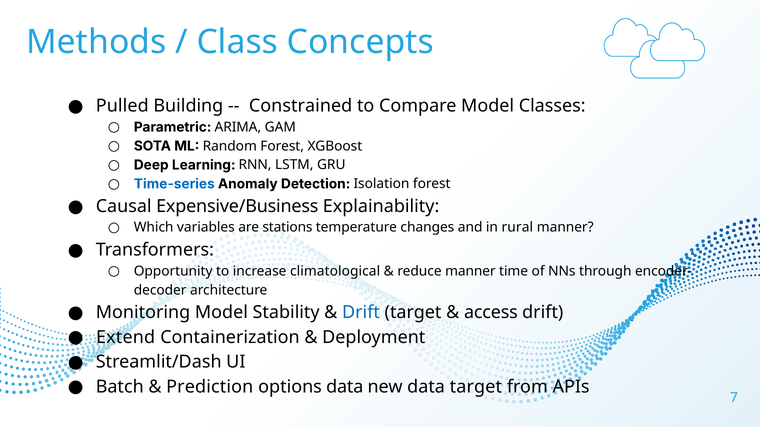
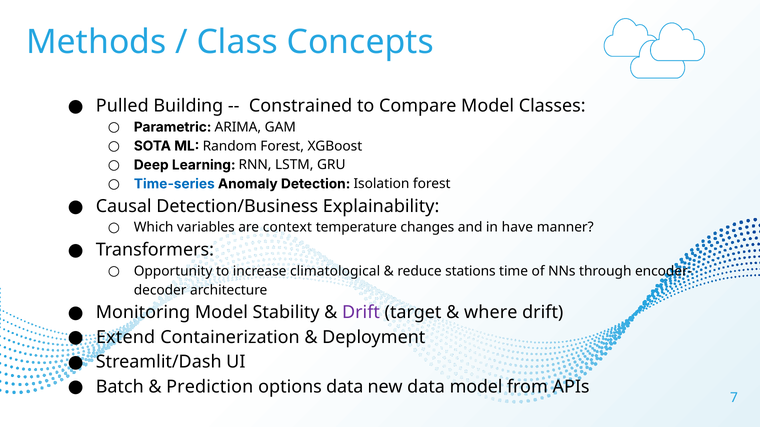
Expensive/Business: Expensive/Business -> Detection/Business (237, 207)
stations: stations -> context (287, 228)
rural: rural -> have (517, 228)
reduce manner: manner -> stations (470, 271)
Drift colour: blue -> purple (361, 313)
access: access -> where (491, 313)
data target: target -> model (476, 387)
